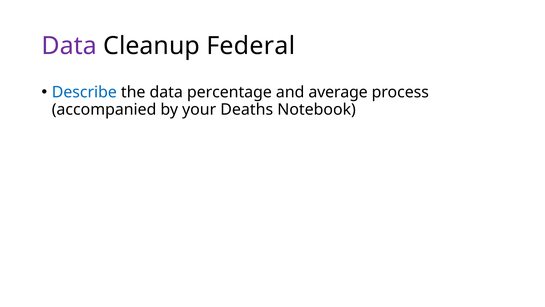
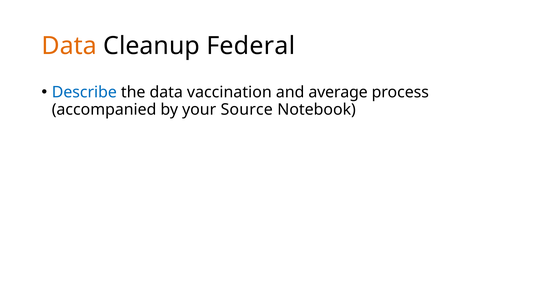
Data colour: purple -> orange (69, 46)
percentage: percentage -> vaccination (229, 92)
Deaths: Deaths -> Source (247, 109)
